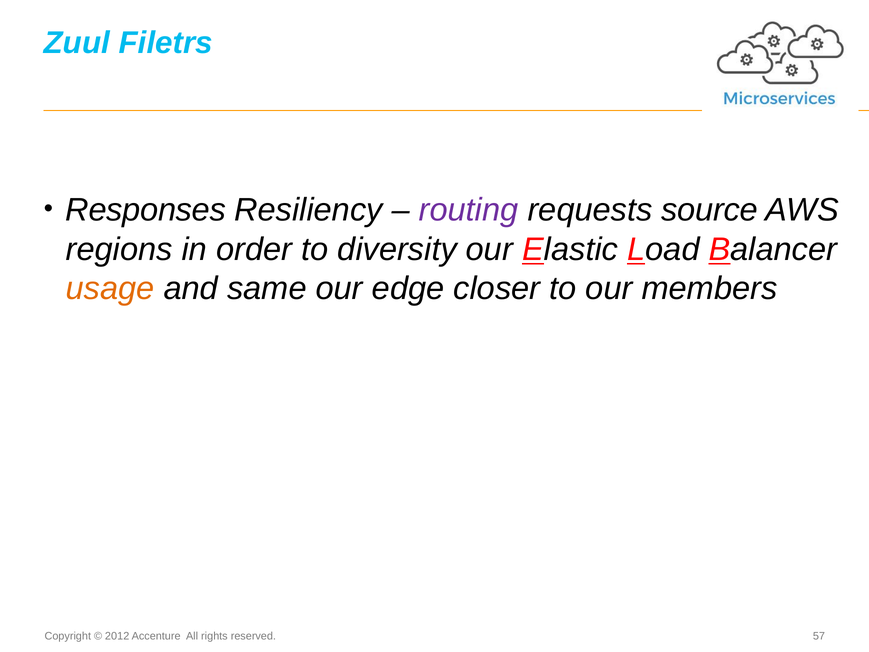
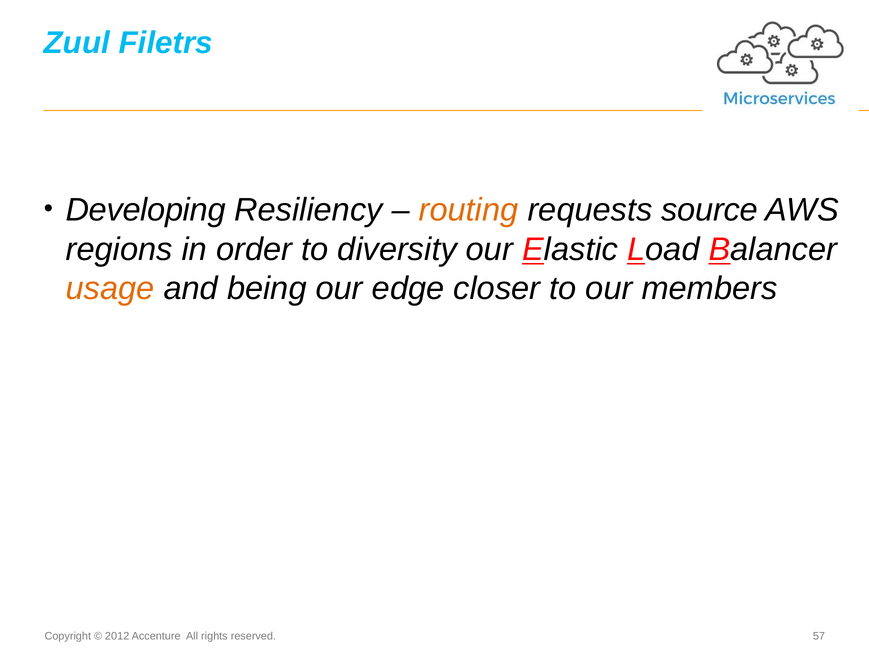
Responses: Responses -> Developing (146, 210)
routing colour: purple -> orange (469, 210)
same: same -> being (267, 288)
